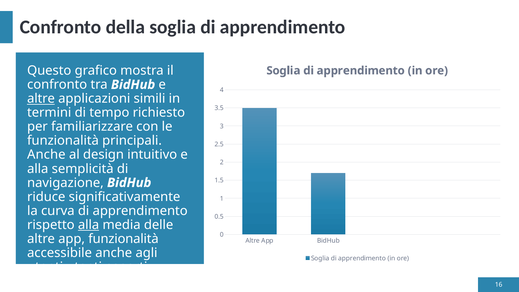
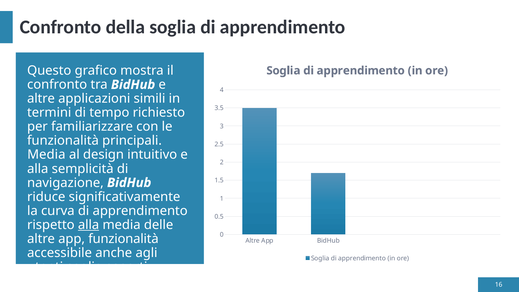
altre underline: present -> none (41, 99)
Anche: Anche -> Media (46, 155)
utenti utenti: utenti -> soglia (84, 267)
